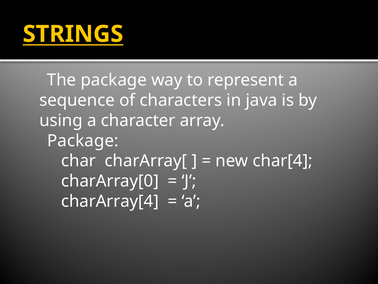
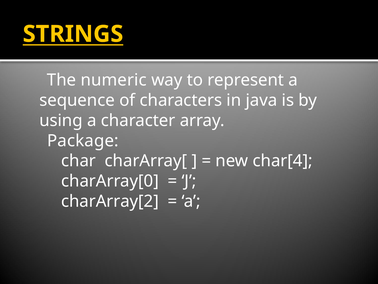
The package: package -> numeric (114, 80)
charArray[4: charArray[4 -> charArray[2 (110, 201)
